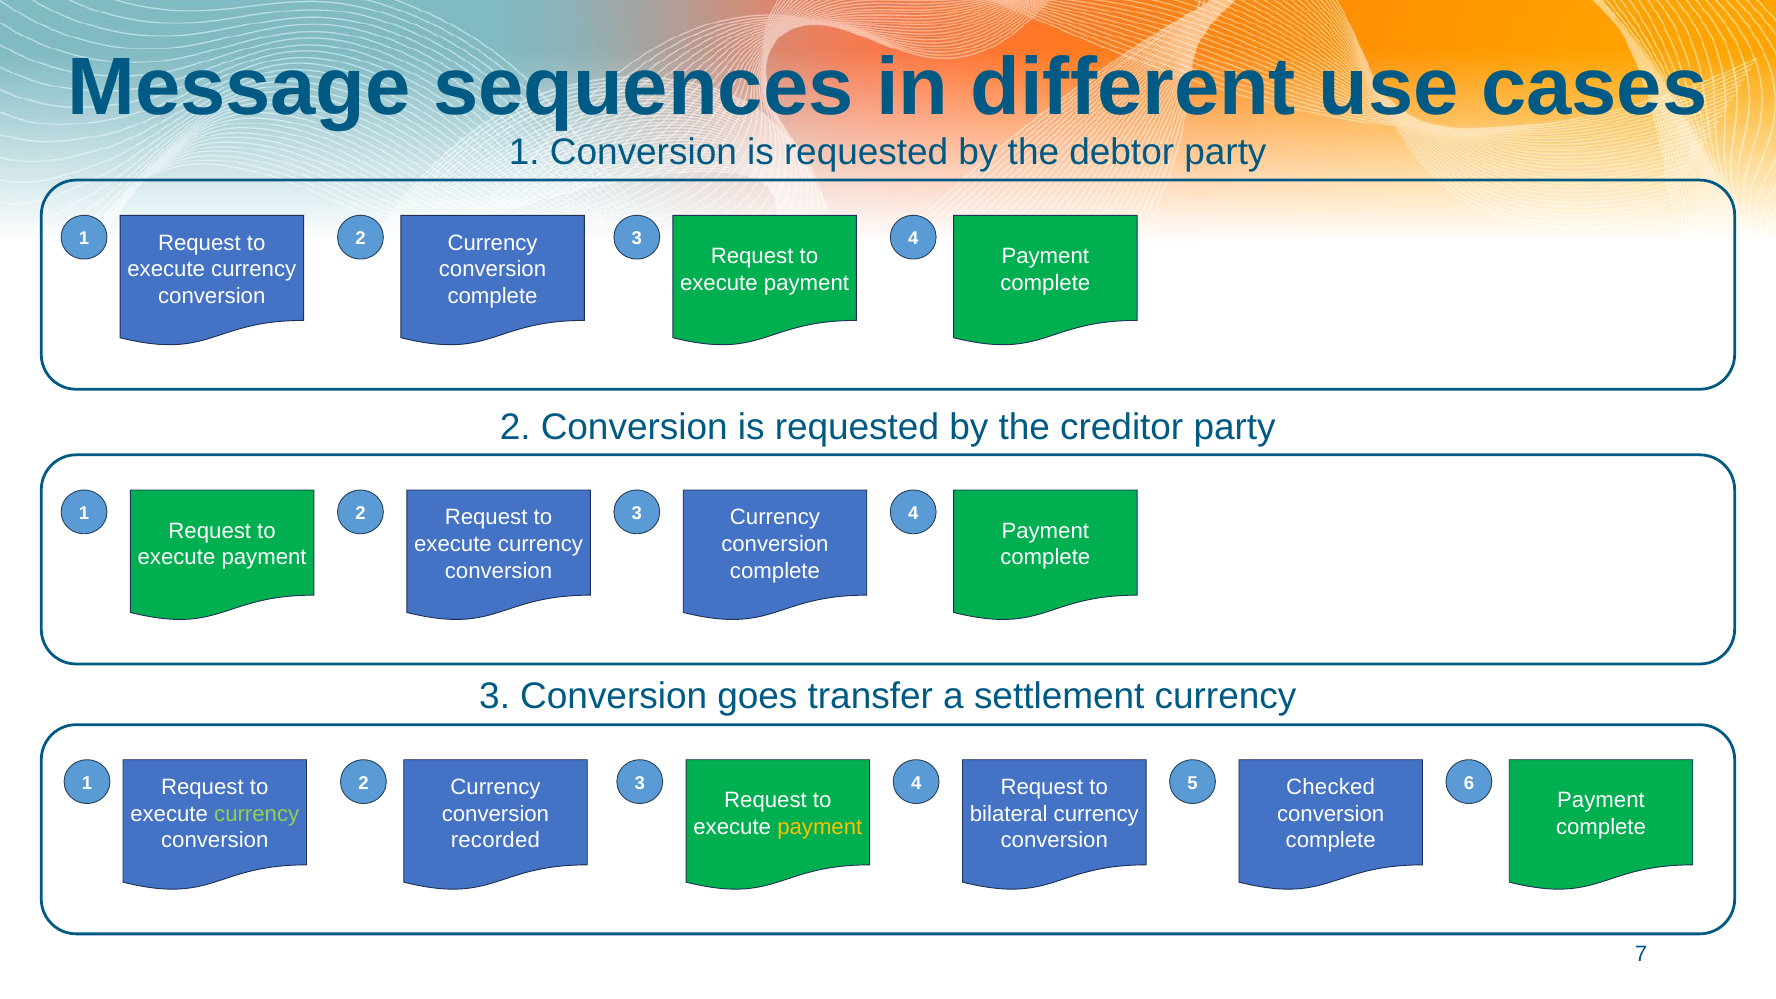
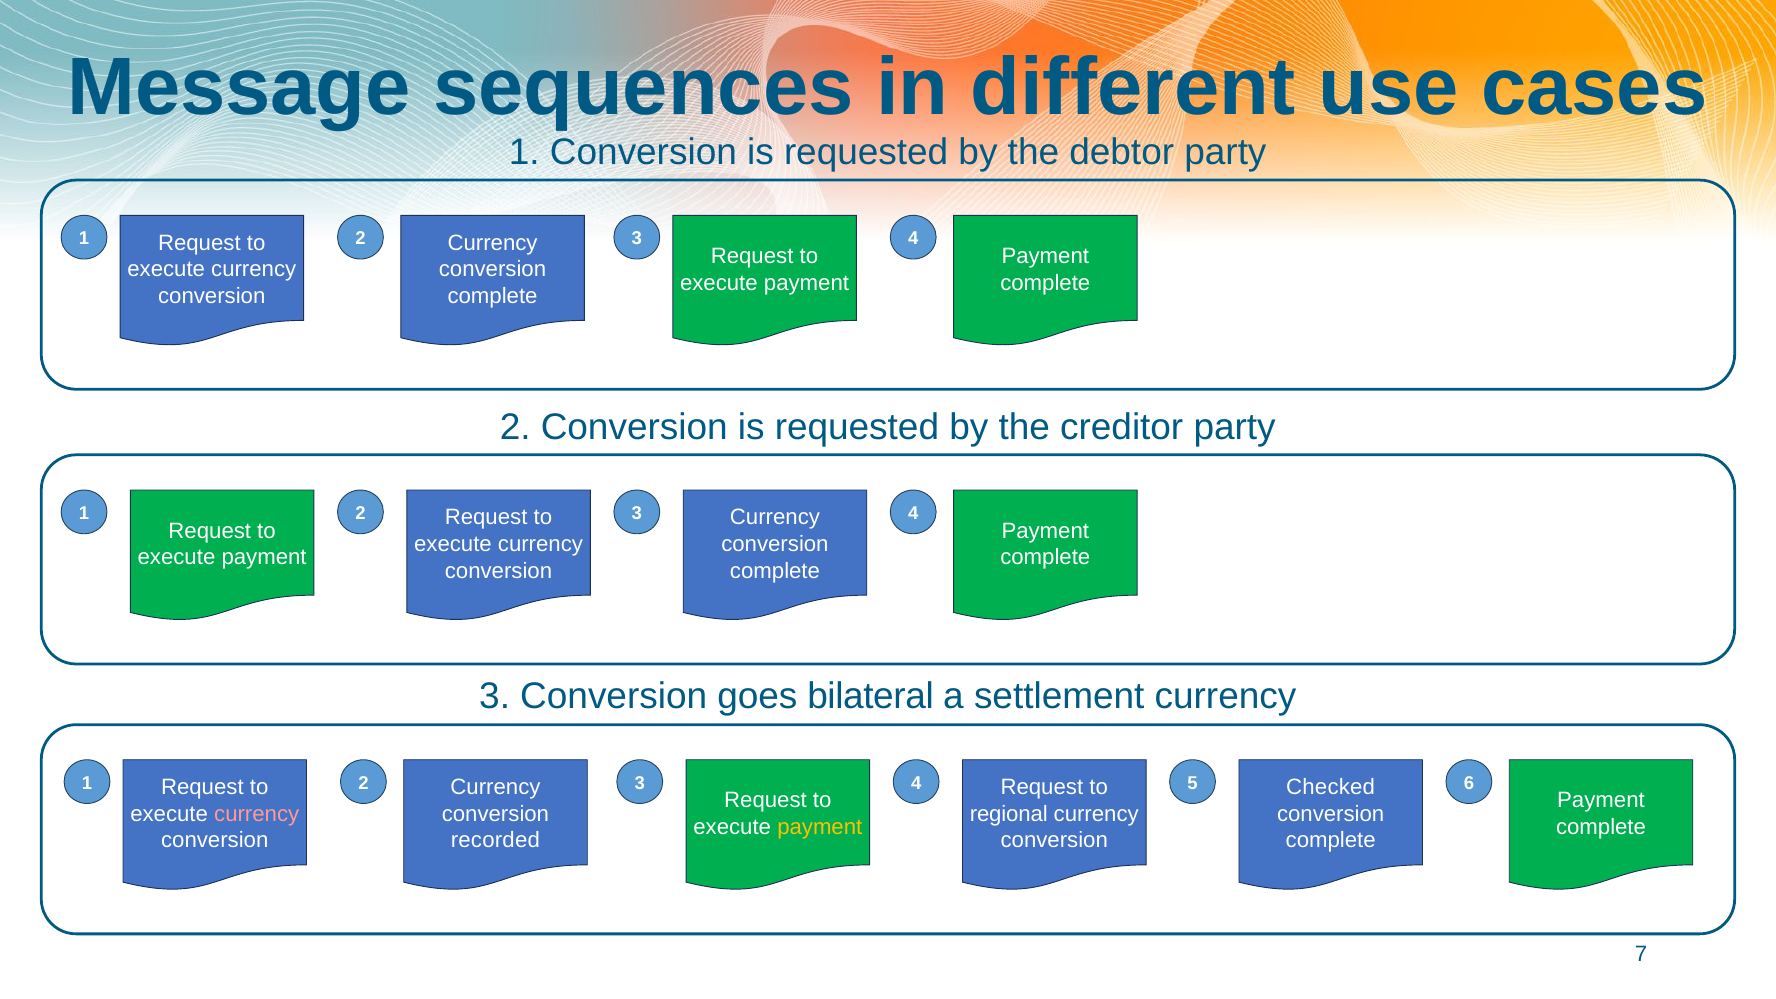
transfer: transfer -> bilateral (871, 697)
currency colour: light green -> pink (257, 814)
bilateral: bilateral -> regional (1009, 814)
